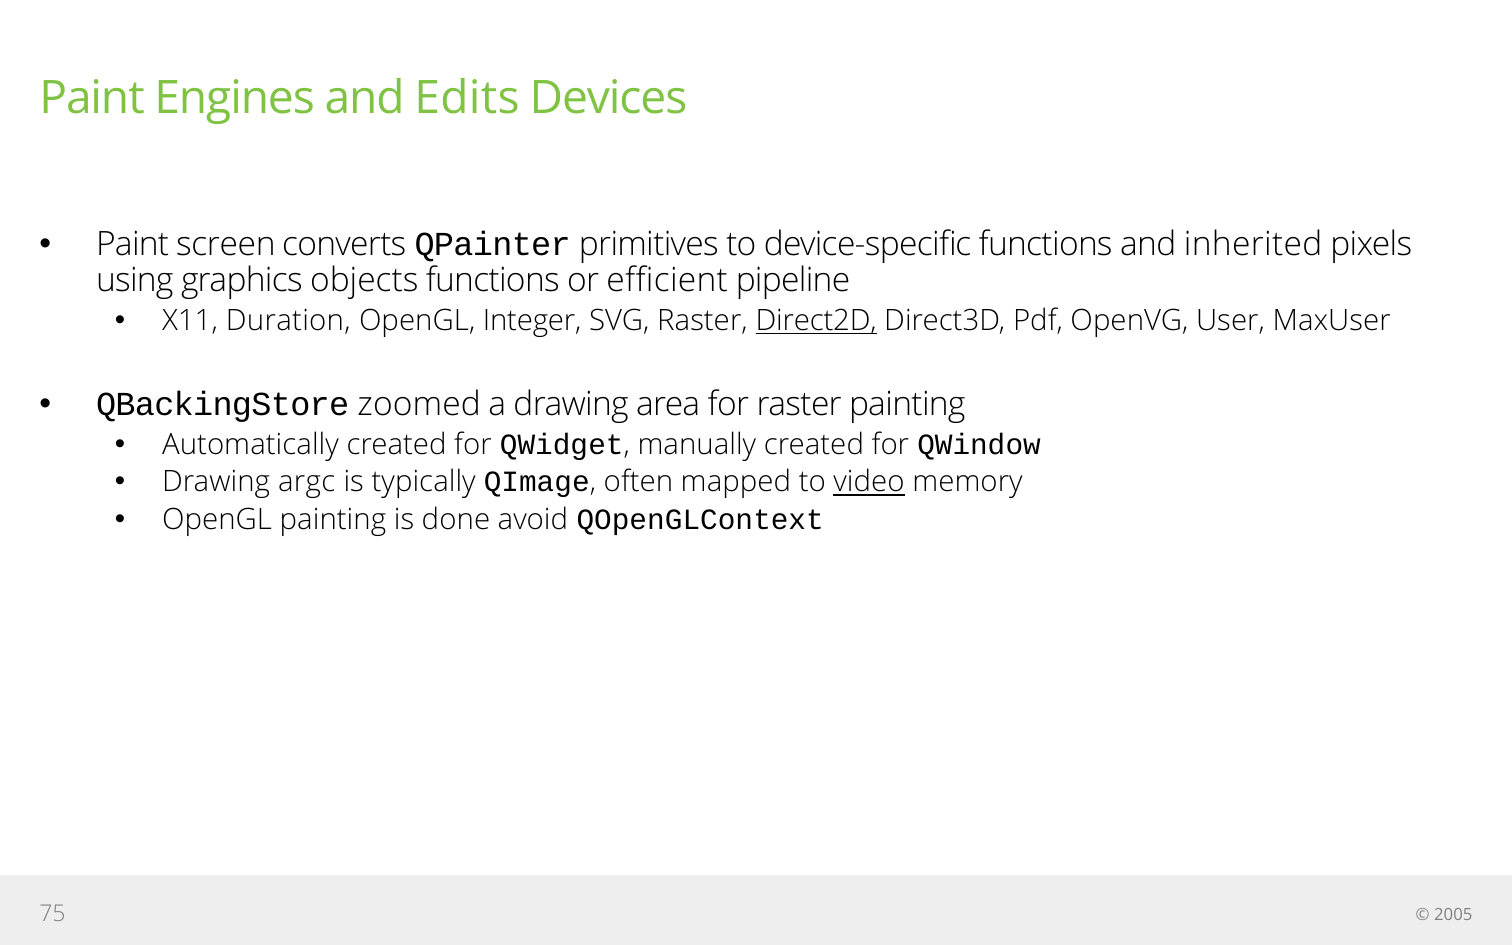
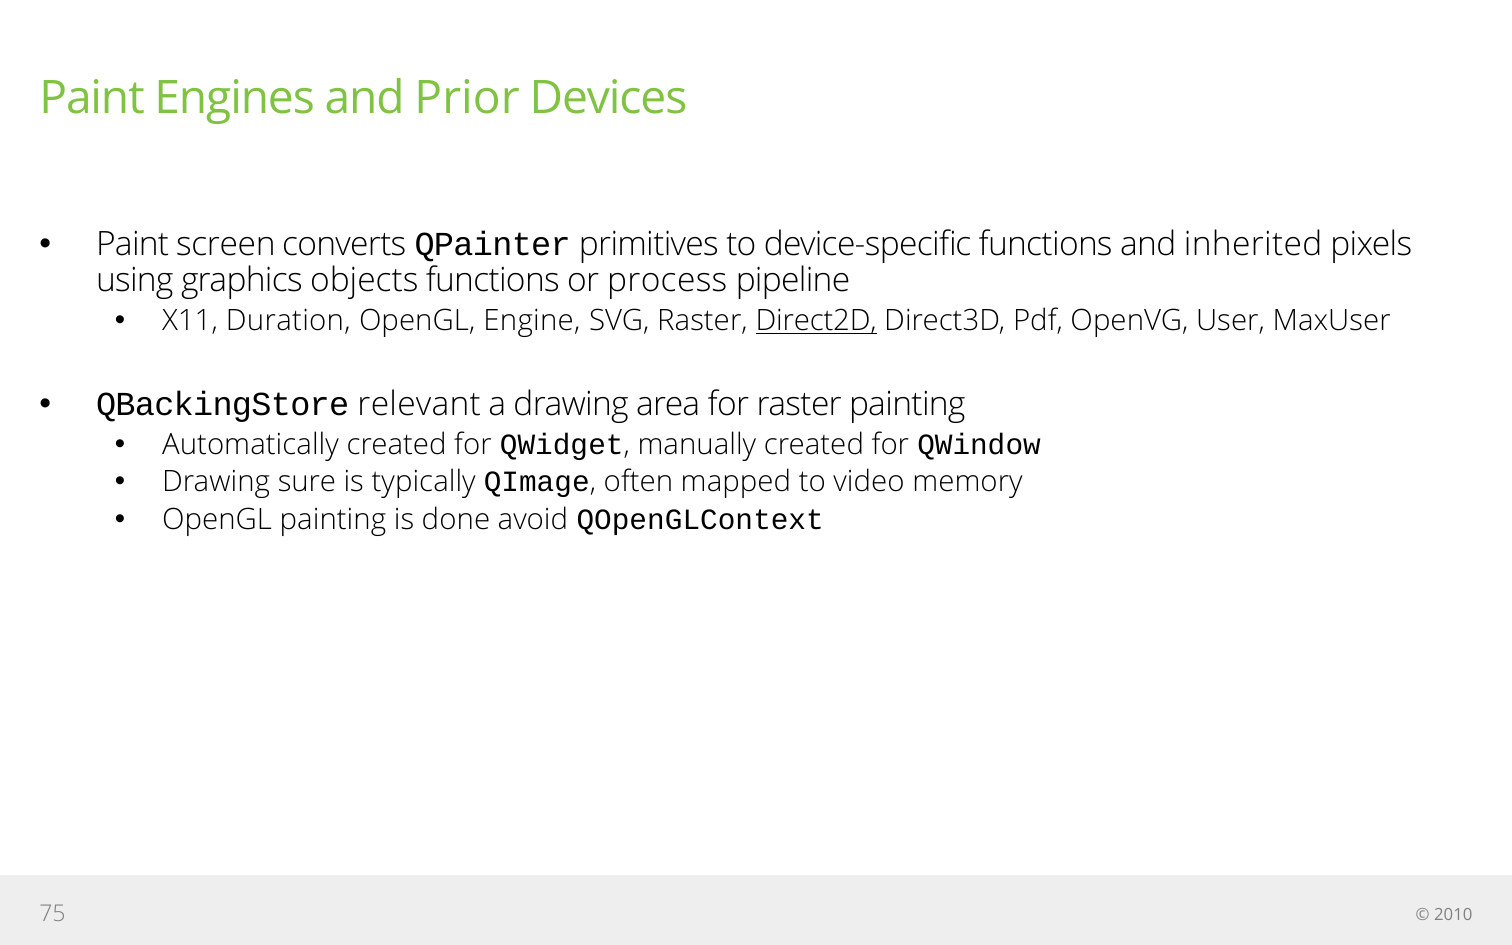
Edits: Edits -> Prior (467, 98)
efficient: efficient -> process (667, 281)
Integer: Integer -> Engine (532, 321)
zoomed: zoomed -> relevant (419, 404)
argc: argc -> sure (307, 482)
video underline: present -> none (869, 482)
2005: 2005 -> 2010 (1453, 915)
